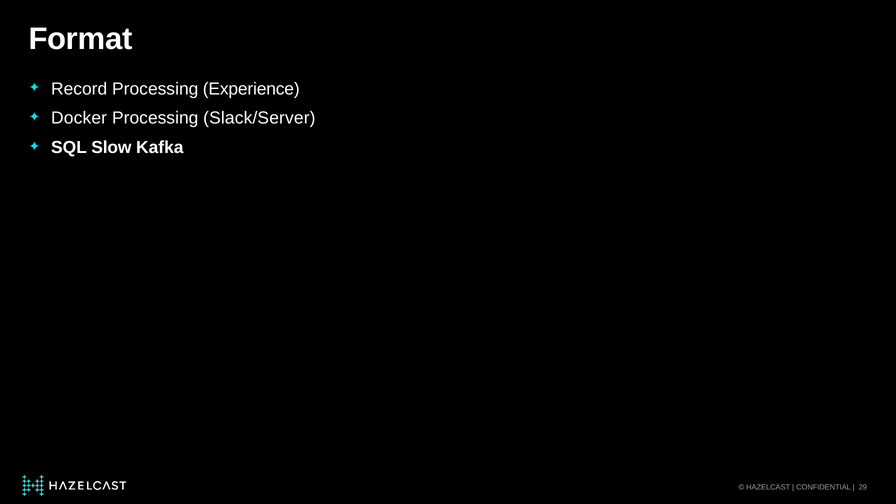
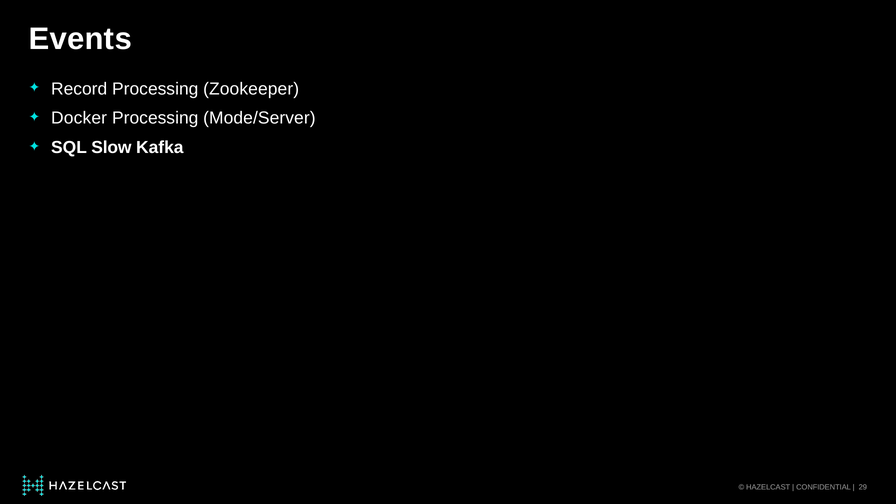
Format: Format -> Events (80, 39)
Experience: Experience -> Zookeeper (251, 89)
Slack/Server: Slack/Server -> Mode/Server (259, 118)
